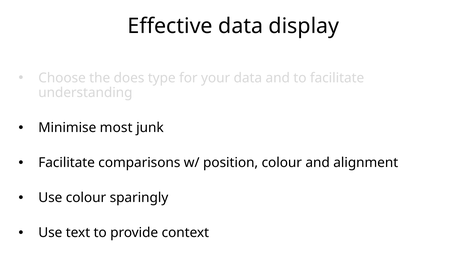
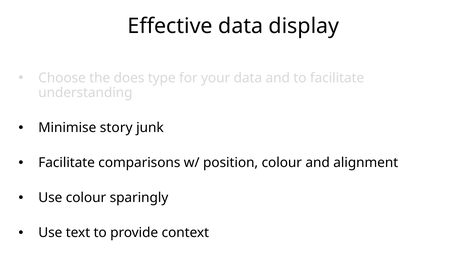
most: most -> story (116, 128)
